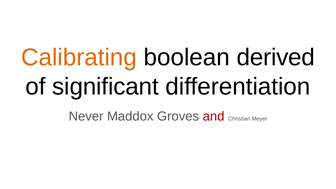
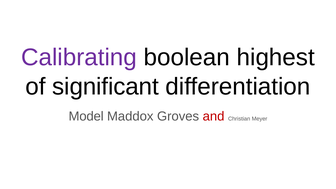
Calibrating colour: orange -> purple (79, 57)
derived: derived -> highest (276, 57)
Never: Never -> Model (86, 116)
